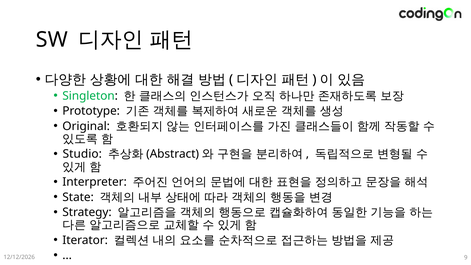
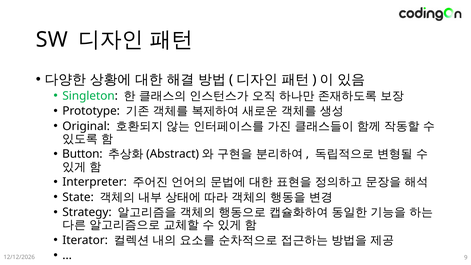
Studio: Studio -> Button (82, 154)
